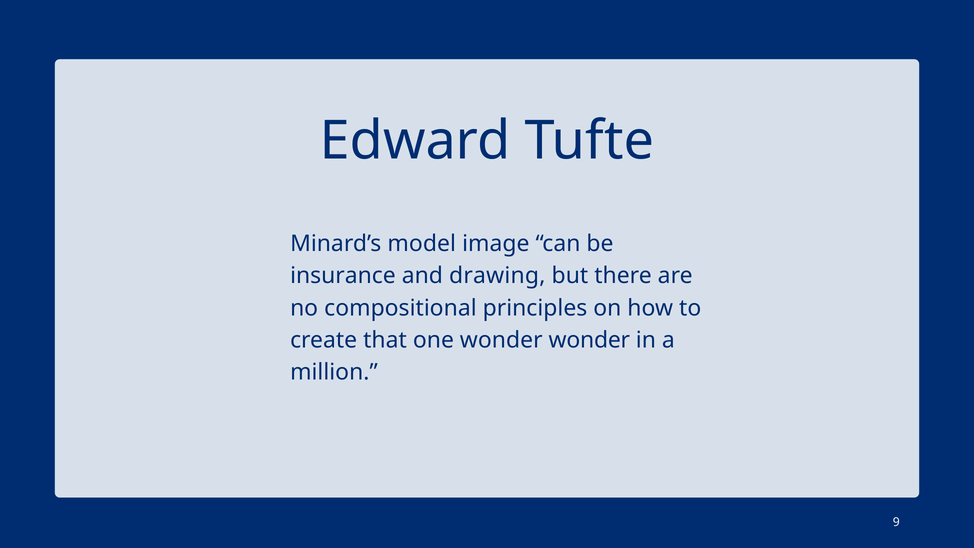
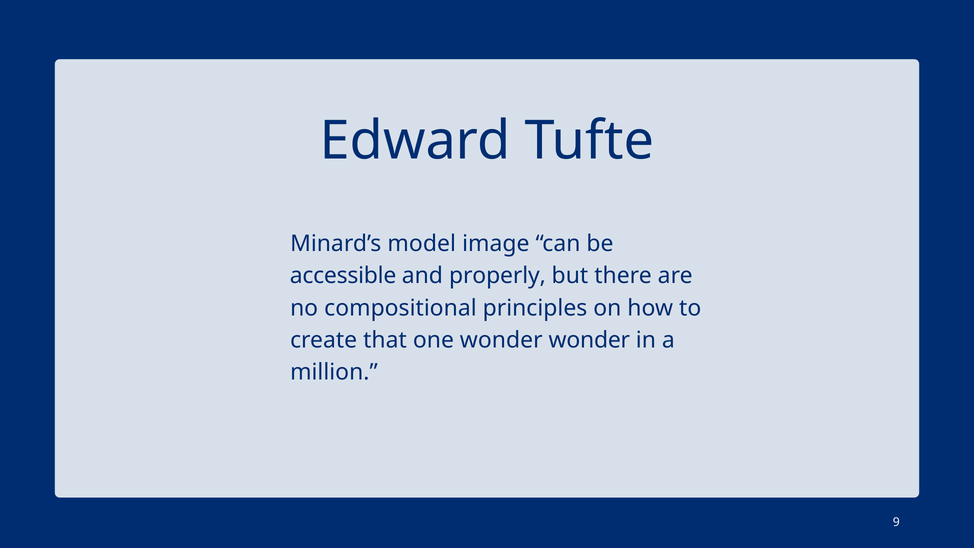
insurance: insurance -> accessible (343, 276)
drawing: drawing -> properly (497, 276)
